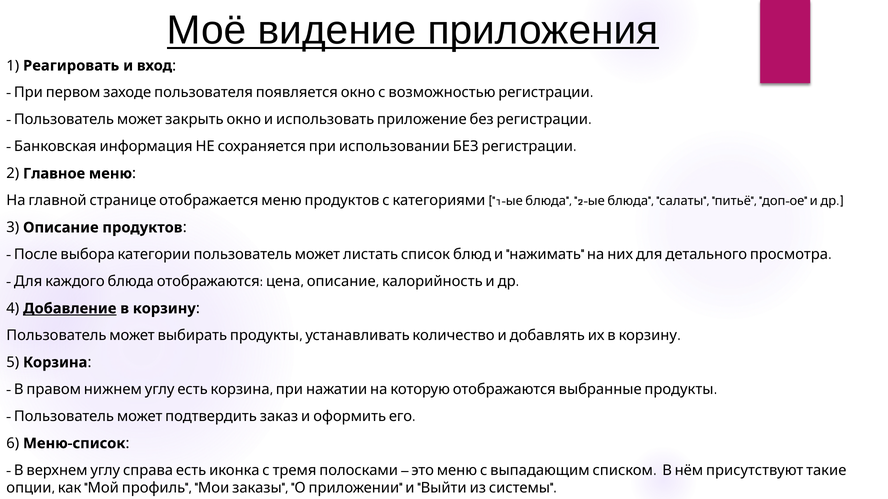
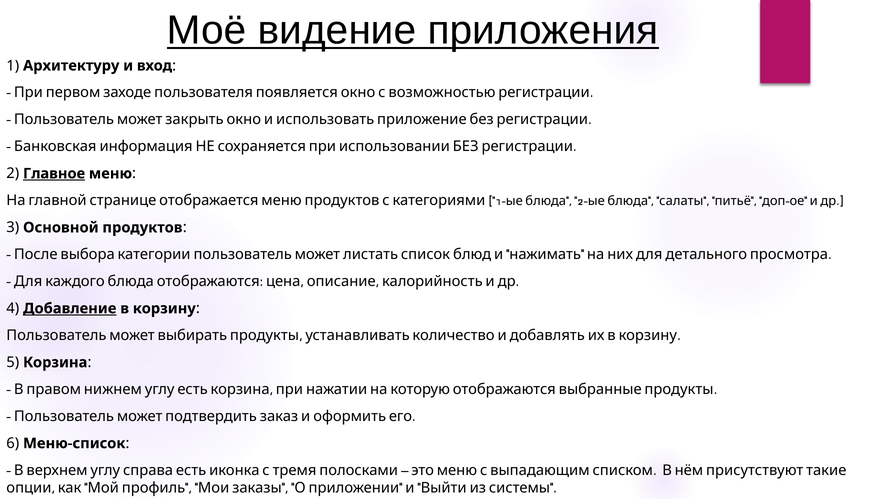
Реагировать: Реагировать -> Архитектуру (71, 66)
Главное underline: none -> present (54, 174)
3 Описание: Описание -> Основной (61, 228)
